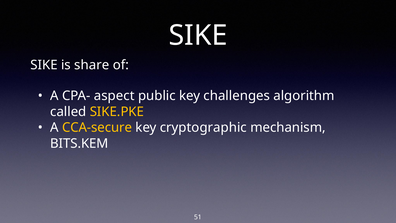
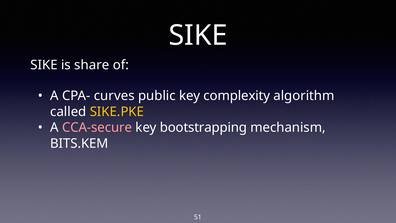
aspect: aspect -> curves (114, 96)
challenges: challenges -> complexity (237, 96)
CCA-secure colour: yellow -> pink (97, 127)
cryptographic: cryptographic -> bootstrapping (203, 127)
